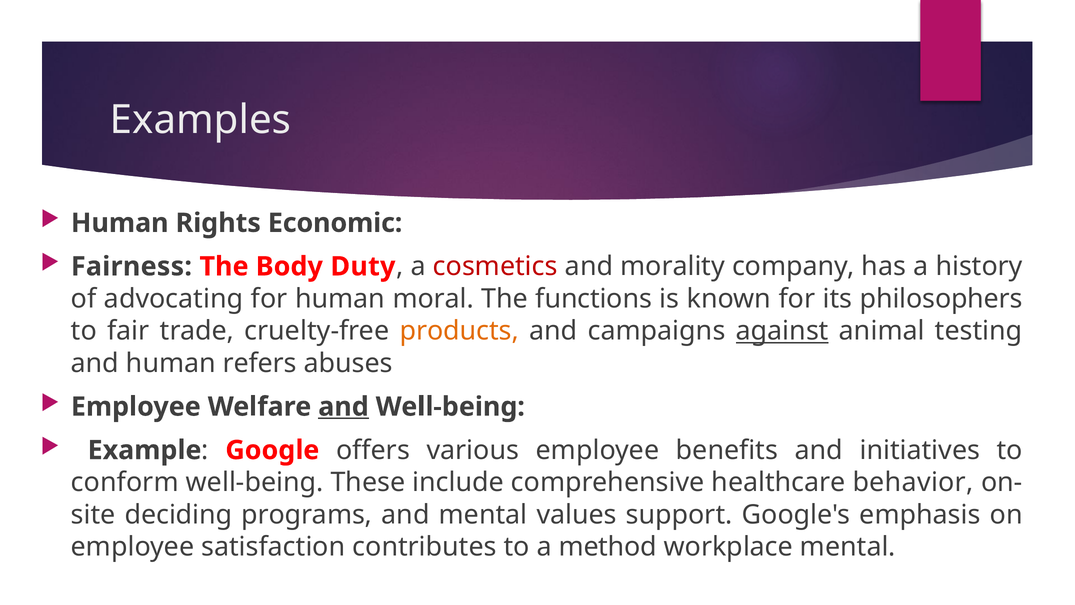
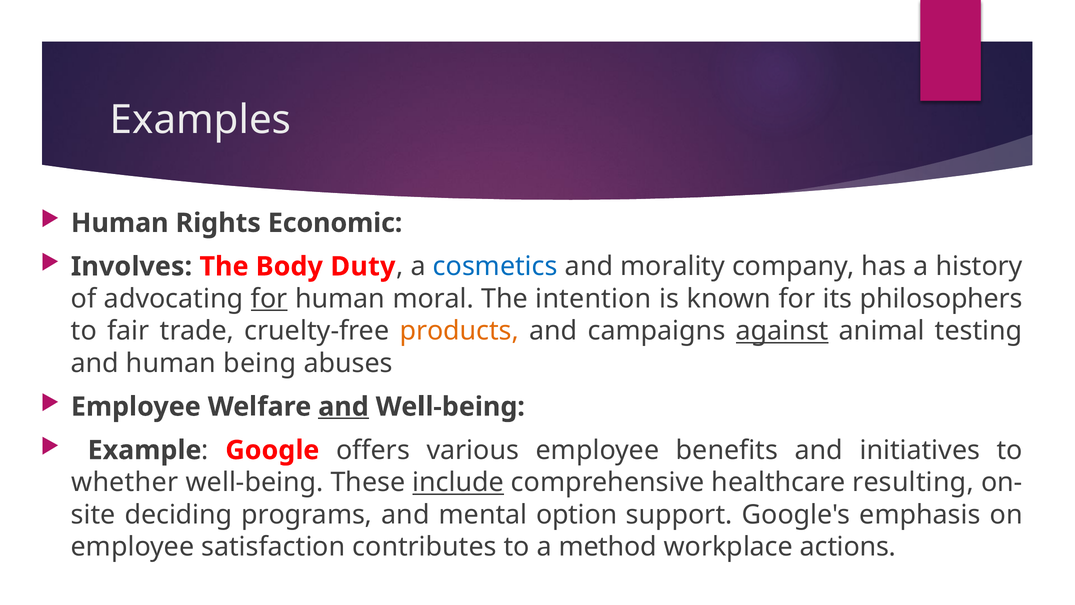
Fairness: Fairness -> Involves (131, 266)
cosmetics colour: red -> blue (495, 266)
for underline: none -> present (269, 299)
functions: functions -> intention (594, 299)
refers: refers -> being (260, 363)
conform: conform -> whether (125, 482)
include underline: none -> present (458, 482)
behavior: behavior -> resulting (913, 482)
values: values -> option (577, 515)
workplace mental: mental -> actions (848, 547)
